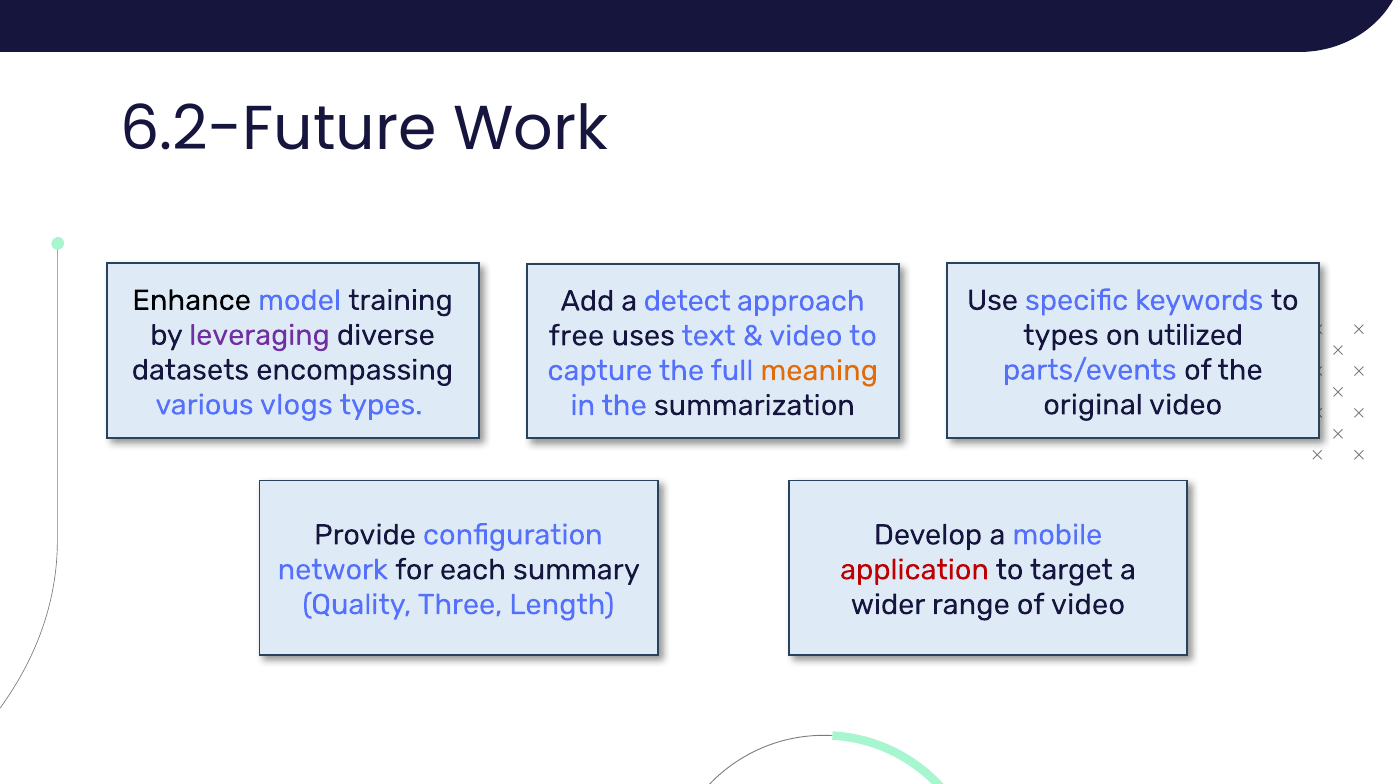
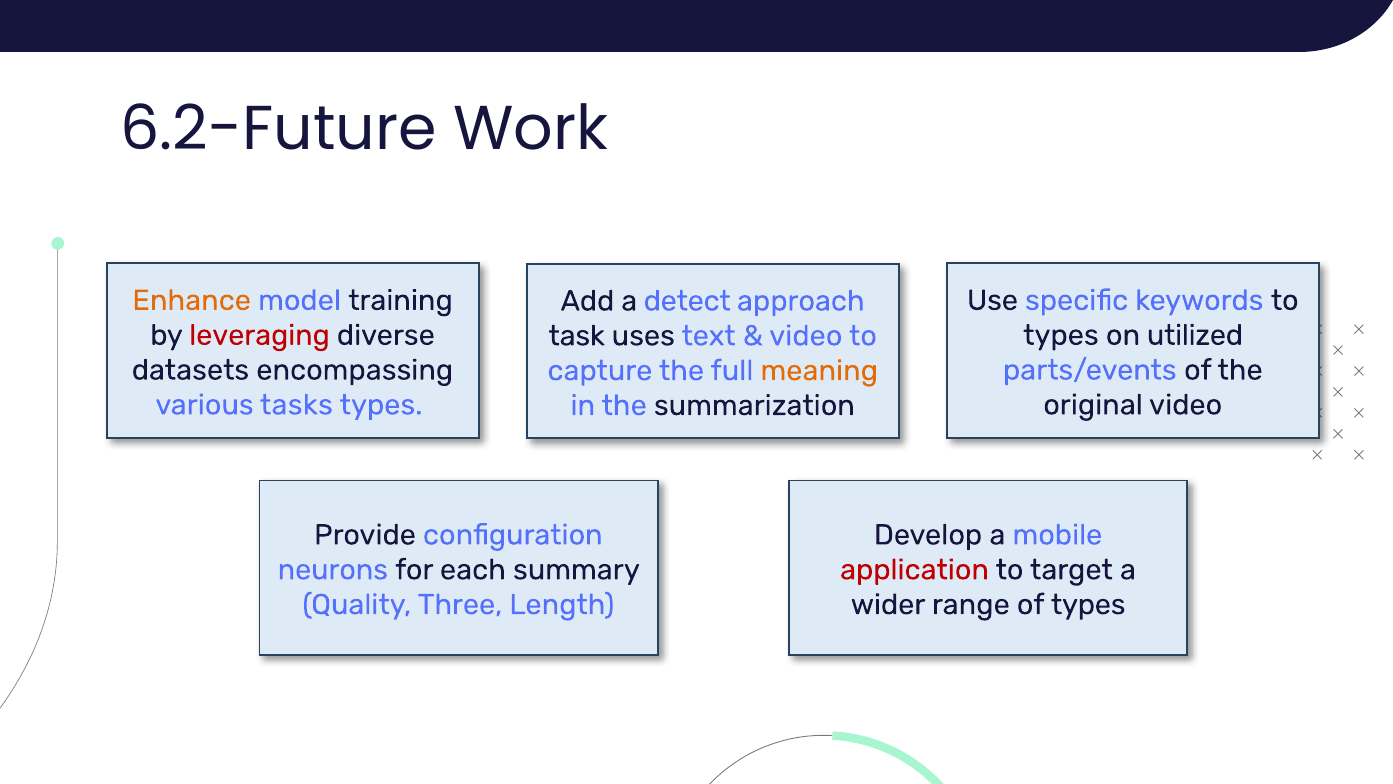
Enhance colour: black -> orange (192, 300)
leveraging colour: purple -> red (260, 335)
free: free -> task (577, 336)
vlogs: vlogs -> tasks (296, 405)
network: network -> neurons (333, 569)
of video: video -> types (1088, 604)
